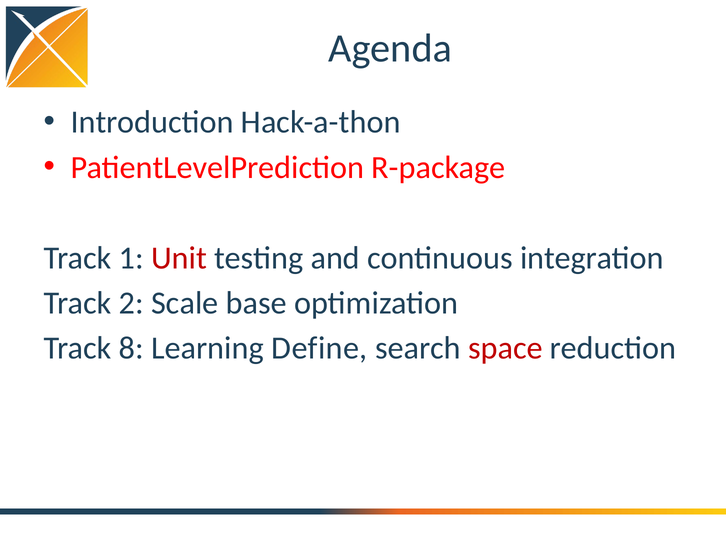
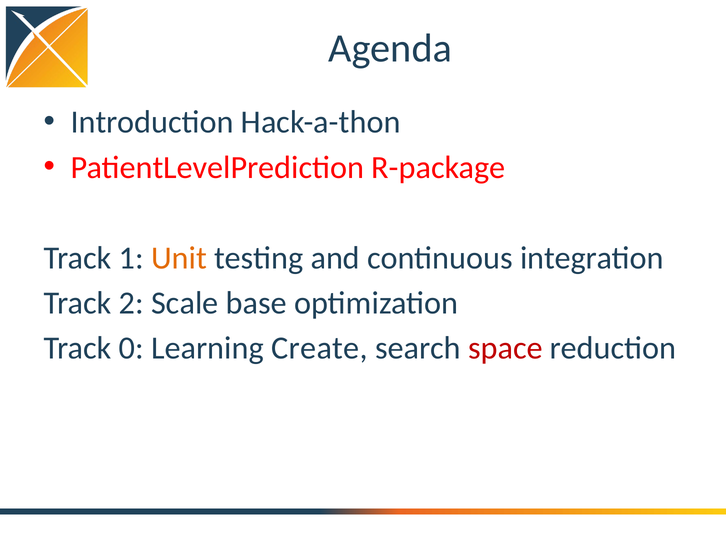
Unit colour: red -> orange (179, 258)
8: 8 -> 0 (131, 348)
Define: Define -> Create (319, 348)
